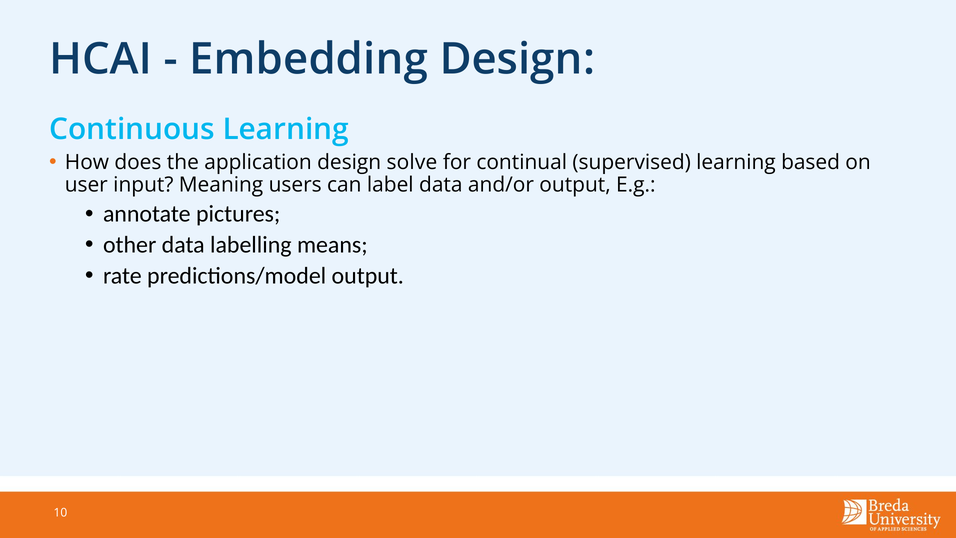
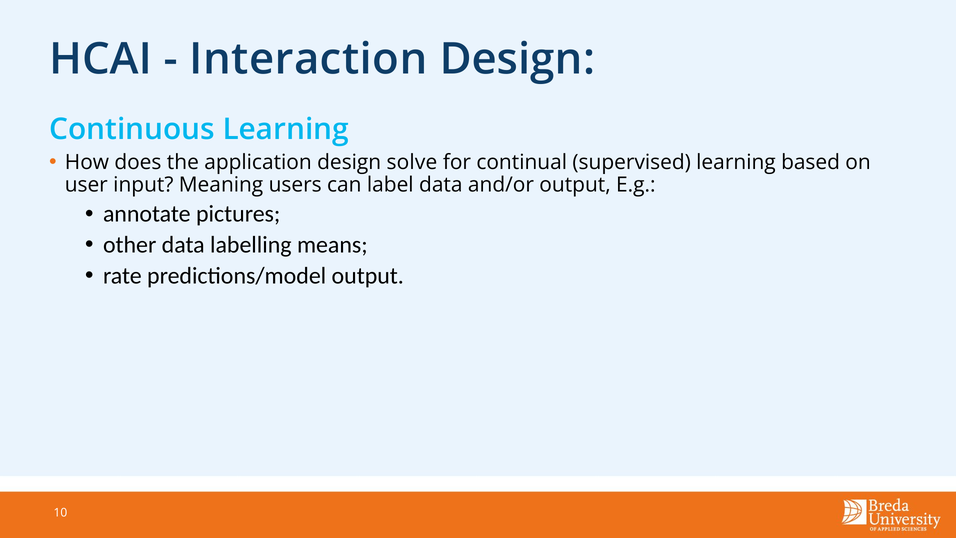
Embedding: Embedding -> Interaction (308, 59)
